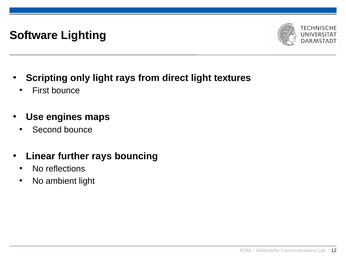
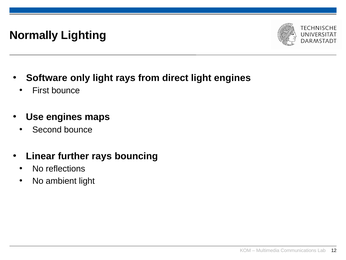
Software: Software -> Normally (34, 35)
Scripting: Scripting -> Software (47, 78)
light textures: textures -> engines (232, 78)
